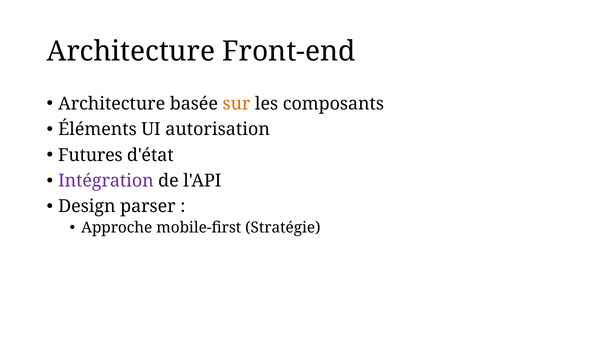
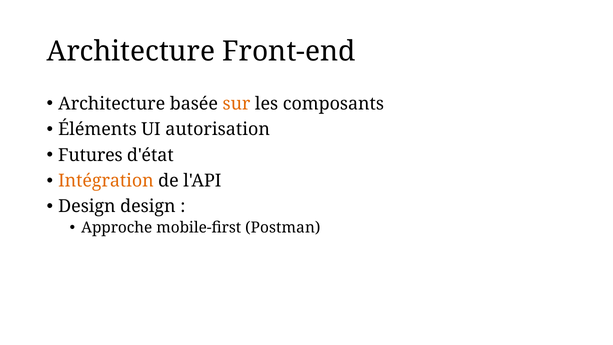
Intégration colour: purple -> orange (106, 181)
Design parser: parser -> design (148, 206)
Stratégie: Stratégie -> Postman (283, 228)
